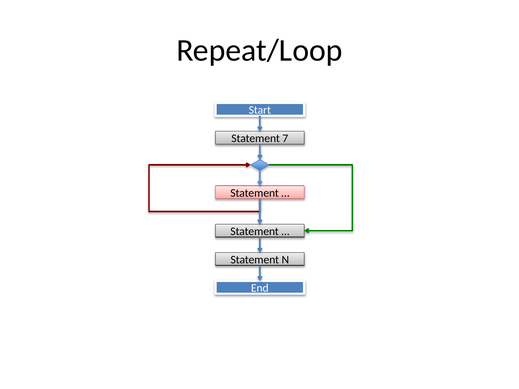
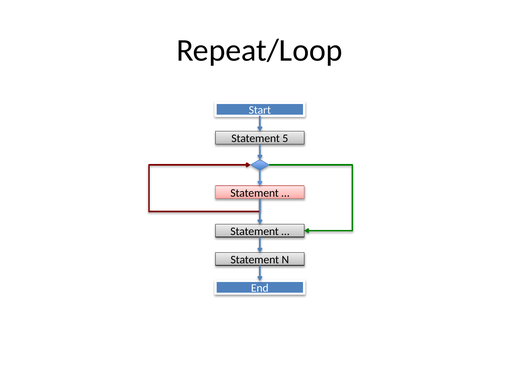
7: 7 -> 5 (285, 139)
